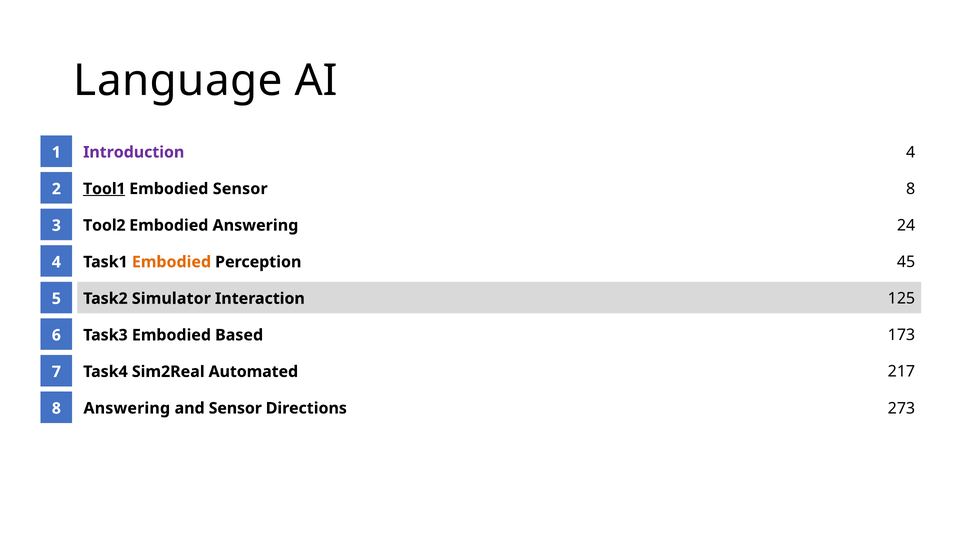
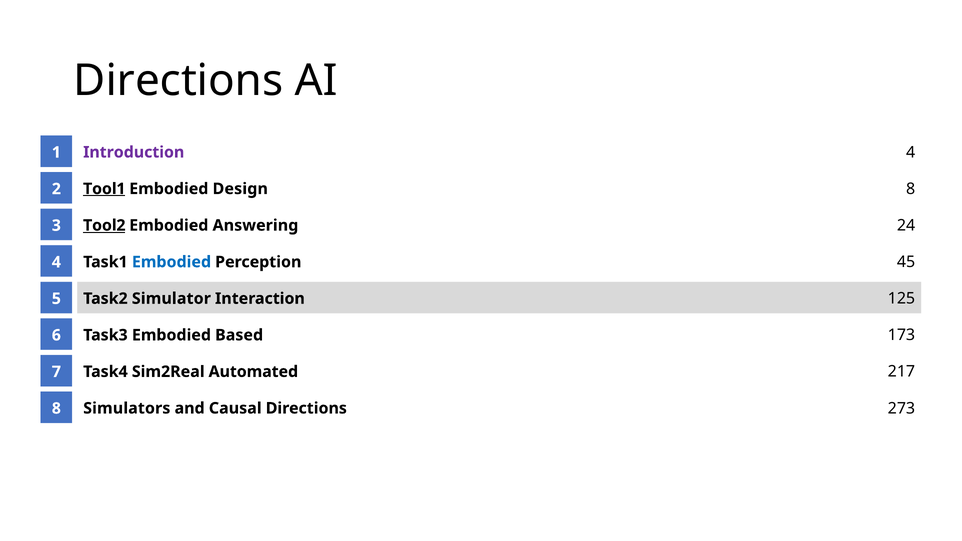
Language: Language -> Directions (178, 81)
Embodied Sensor: Sensor -> Design (240, 189)
Tool2 underline: none -> present (104, 225)
Embodied colour: orange -> blue (171, 262)
Answering: Answering -> Simulators (127, 408)
and Sensor: Sensor -> Causal (235, 408)
